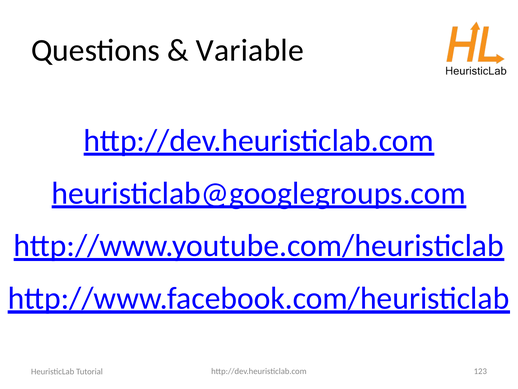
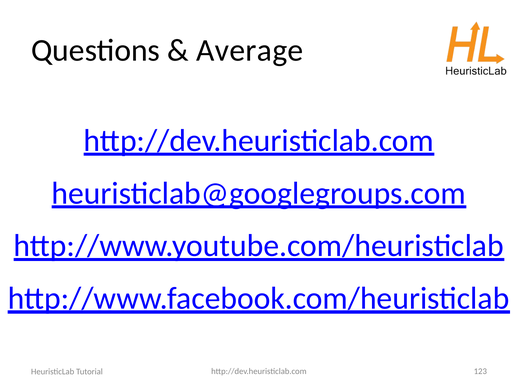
Variable: Variable -> Average (250, 50)
